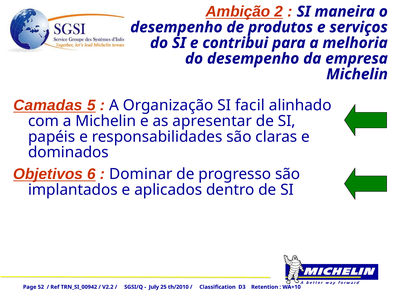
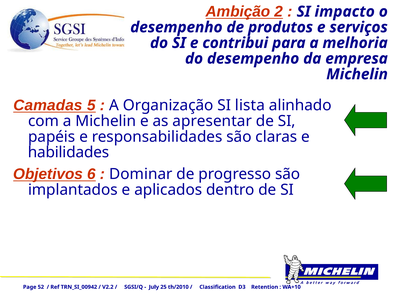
maneira: maneira -> impacto (345, 12)
facil: facil -> lista (250, 105)
dominados: dominados -> habilidades (68, 152)
